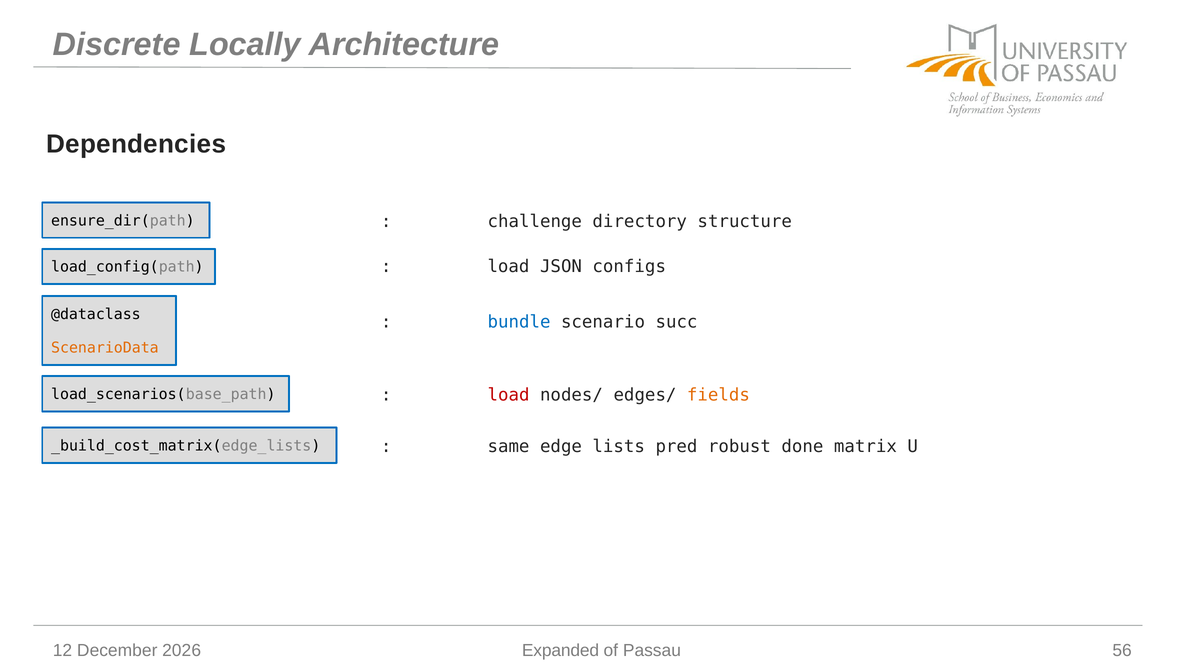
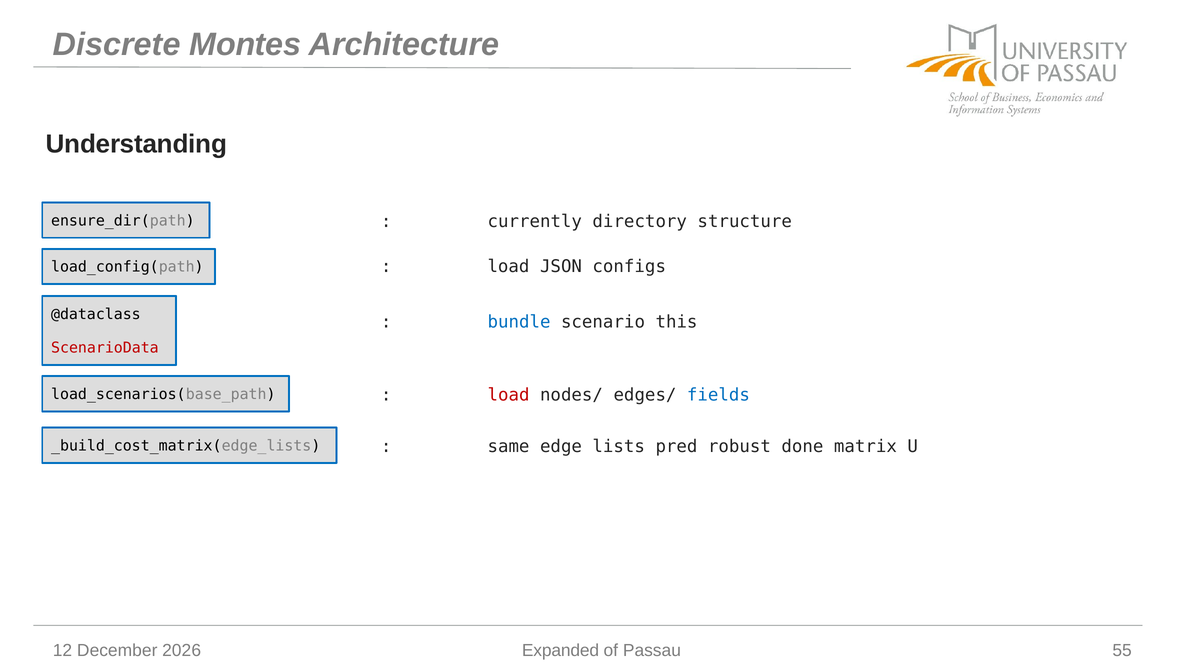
Locally: Locally -> Montes (245, 44)
Dependencies: Dependencies -> Understanding (136, 144)
challenge: challenge -> currently (535, 221)
succ: succ -> this (677, 322)
ScenarioData colour: orange -> red (105, 348)
fields colour: orange -> blue (718, 395)
56: 56 -> 55 (1122, 650)
